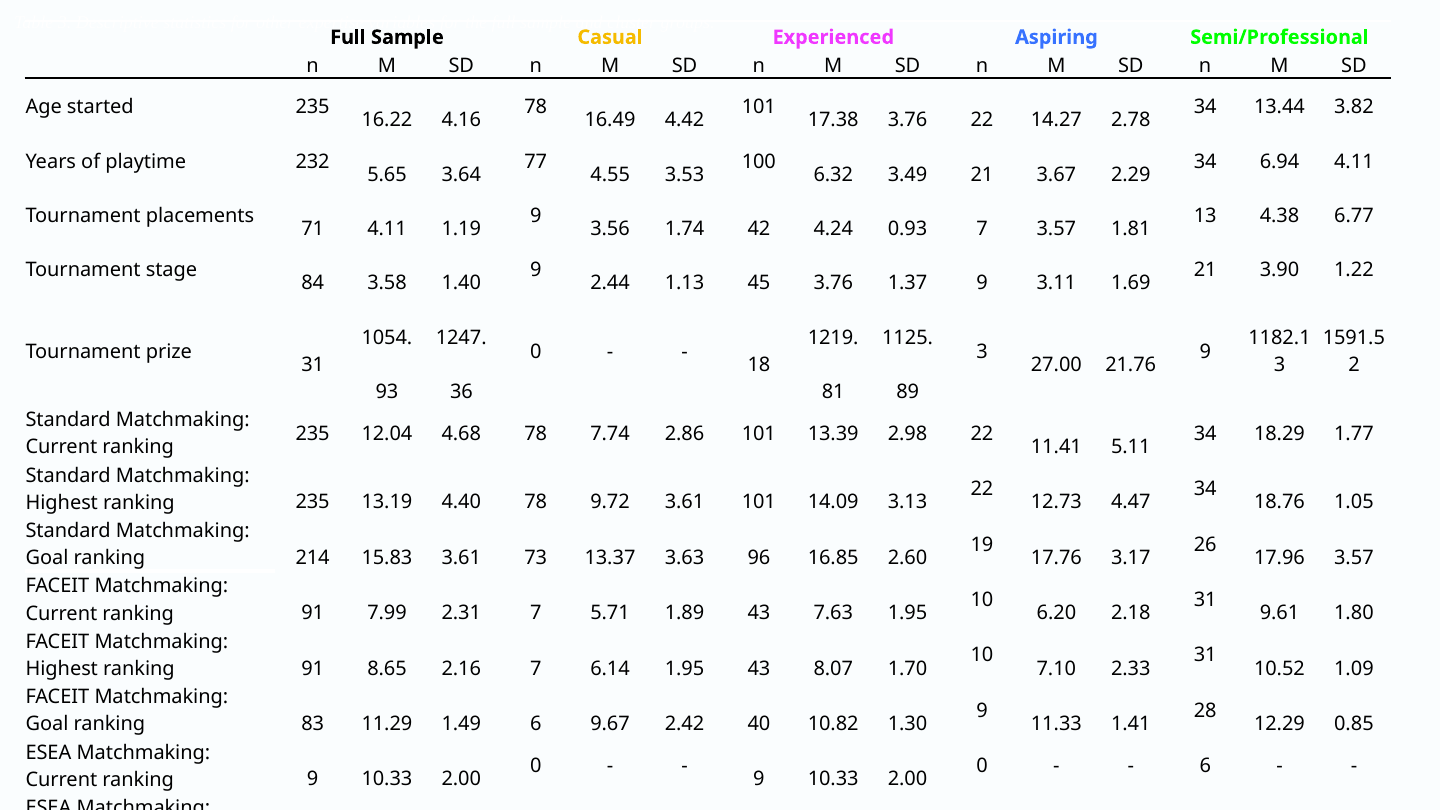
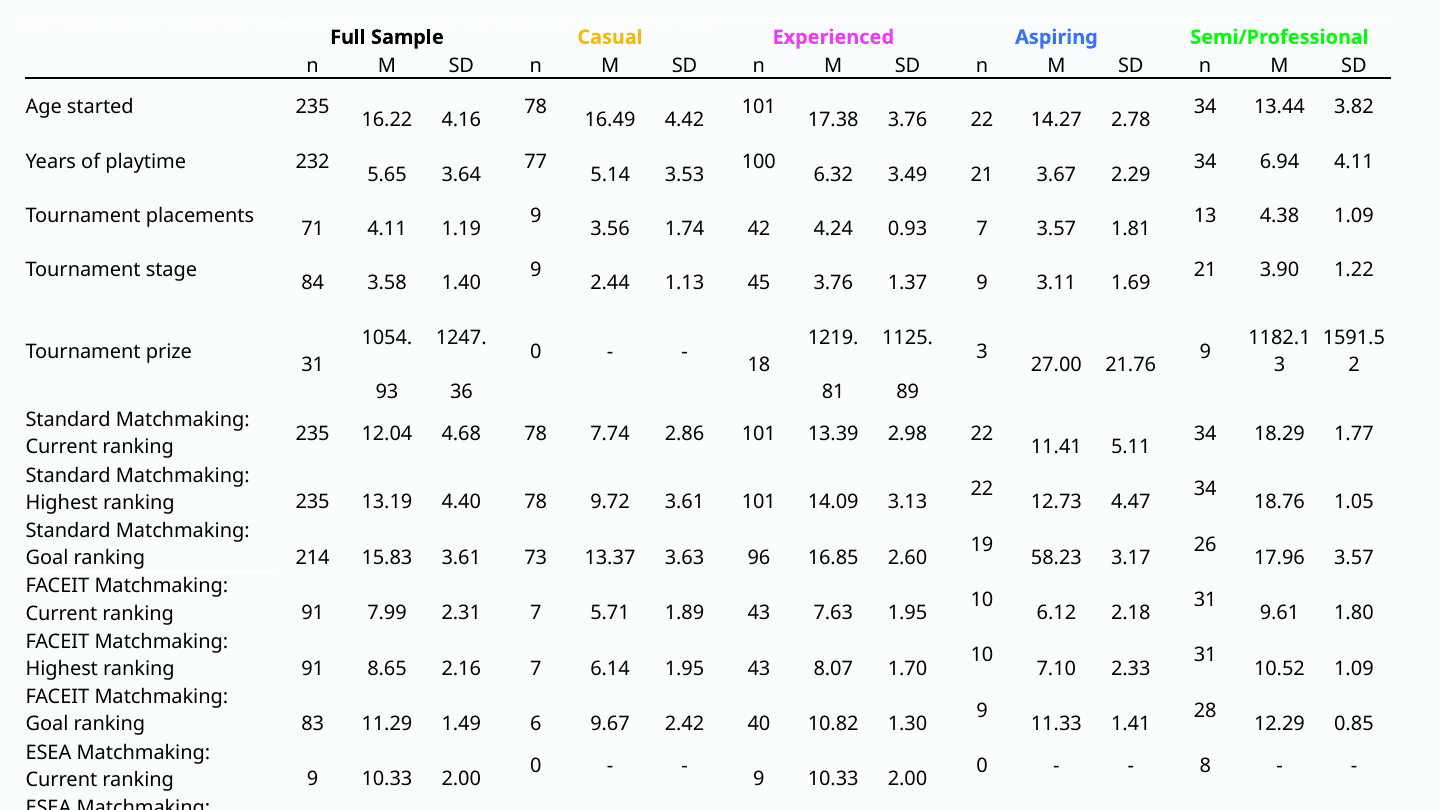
4.55: 4.55 -> 5.14 (610, 175)
4.38 6.77: 6.77 -> 1.09 (1354, 216)
17.76: 17.76 -> 58.23 (1056, 558)
6.20: 6.20 -> 6.12 (1056, 613)
6: 6 -> 8 (1205, 766)
